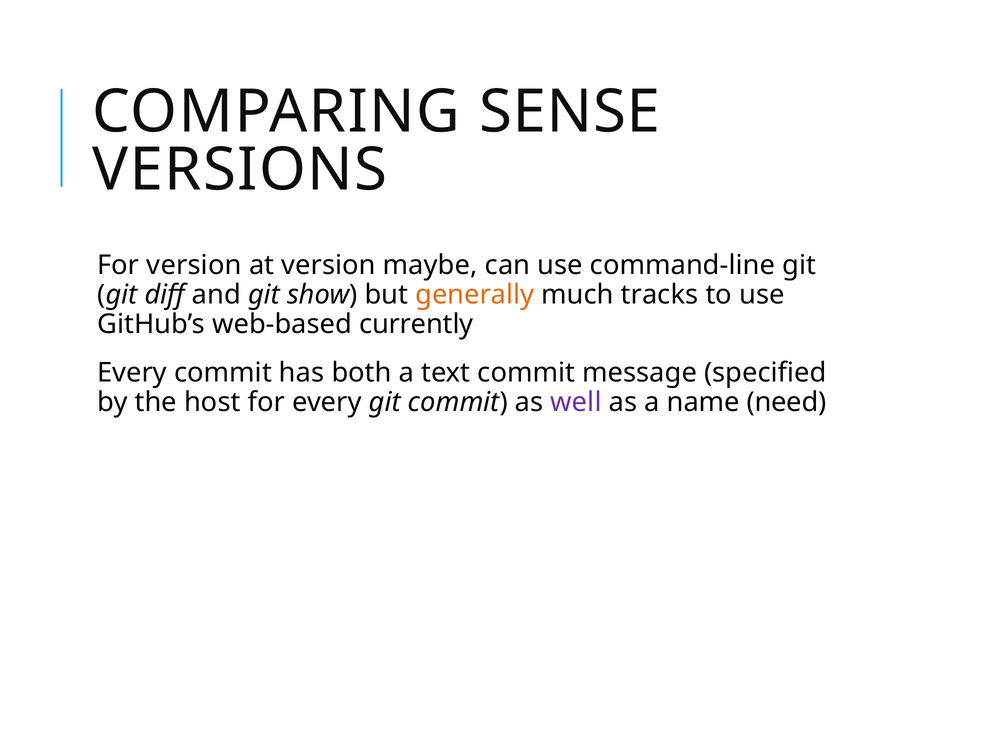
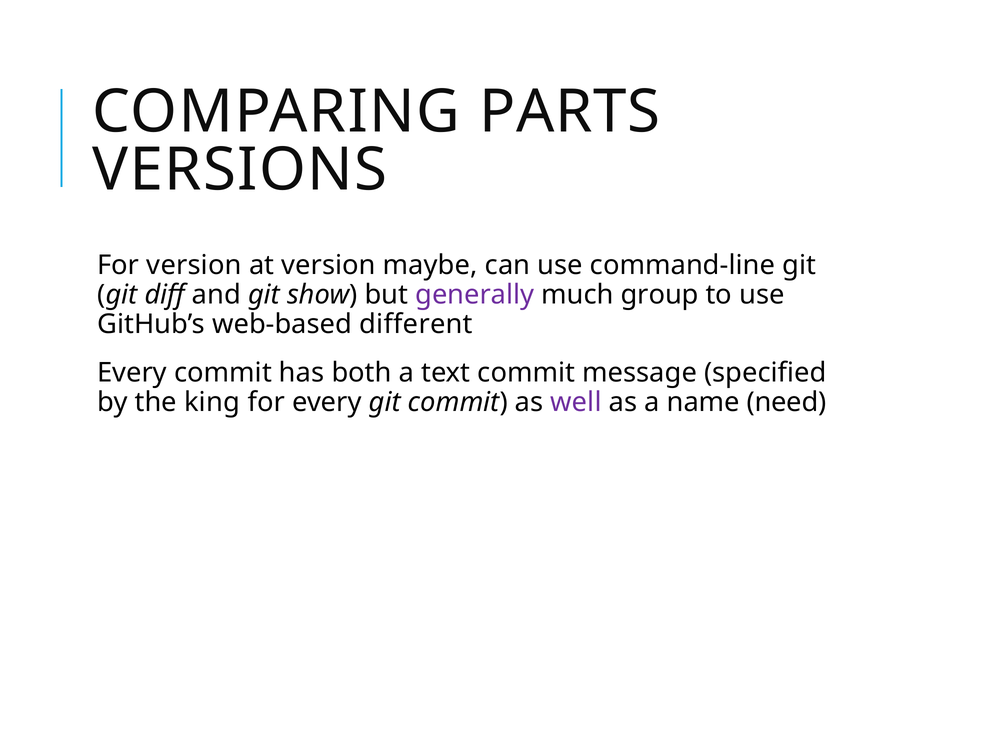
SENSE: SENSE -> PARTS (570, 112)
generally colour: orange -> purple (475, 295)
tracks: tracks -> group (660, 295)
currently: currently -> different (416, 324)
host: host -> king (212, 402)
